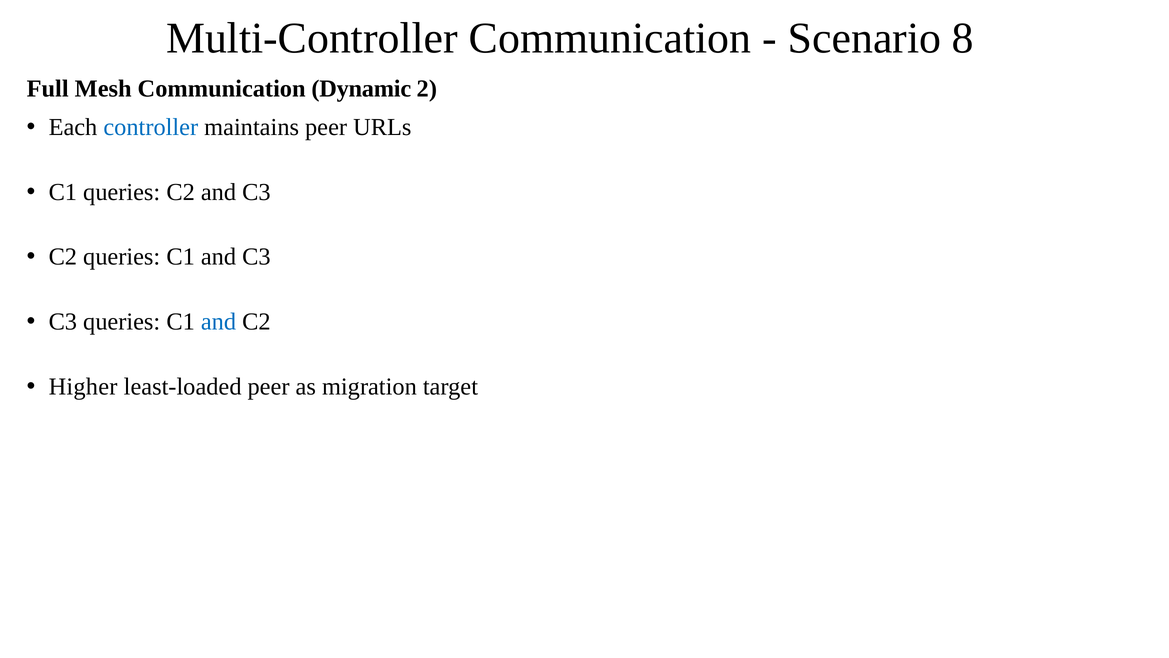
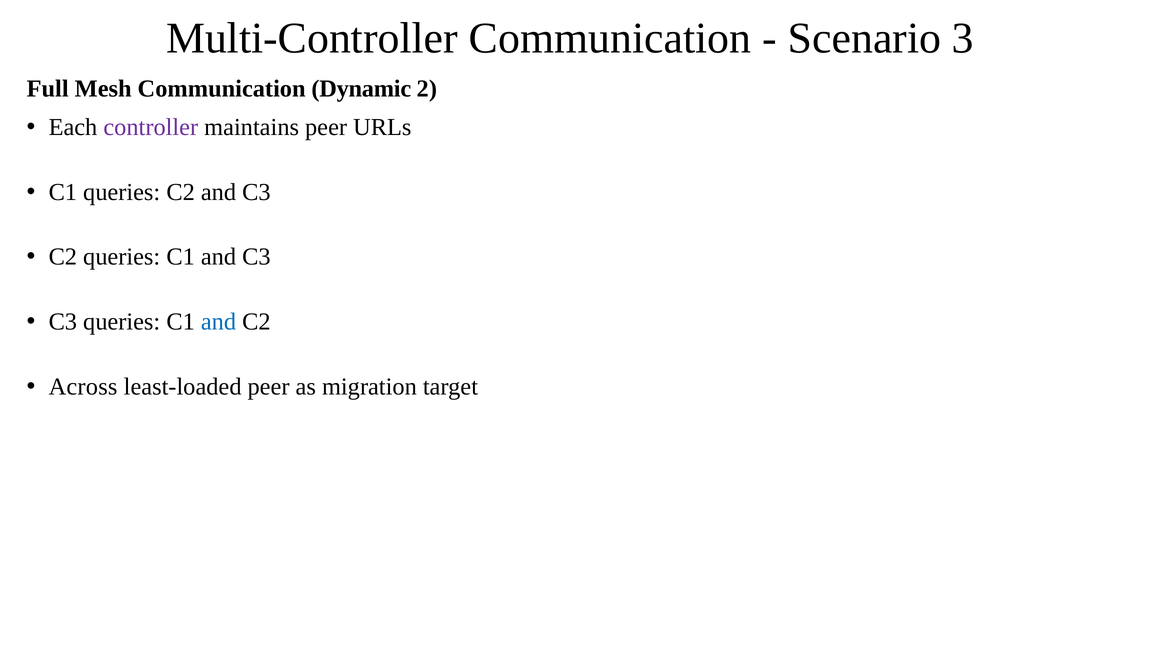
8: 8 -> 3 (963, 38)
controller colour: blue -> purple (151, 127)
Higher: Higher -> Across (83, 386)
